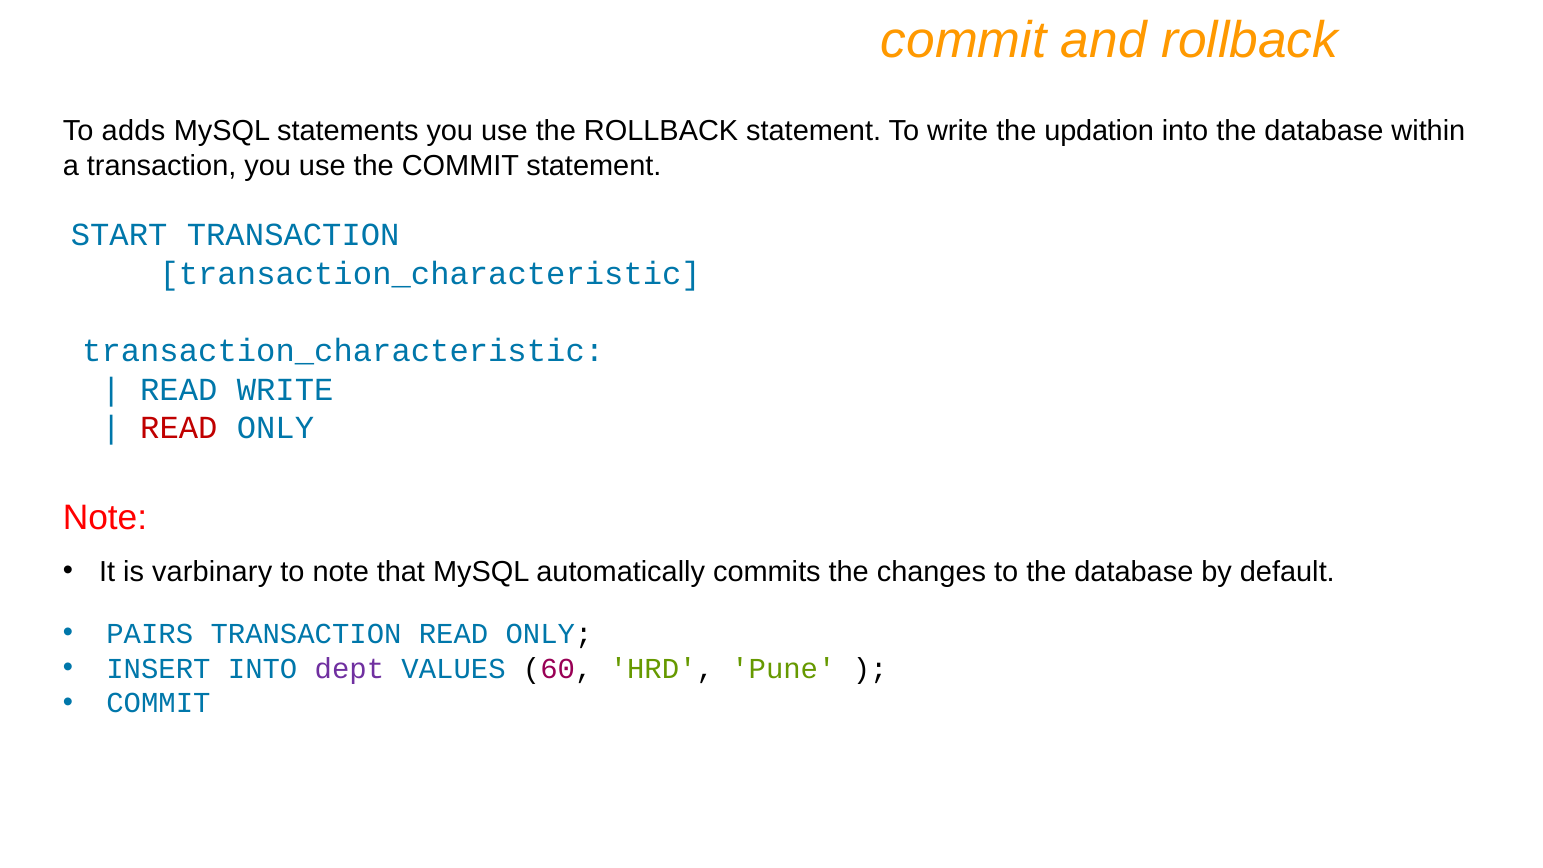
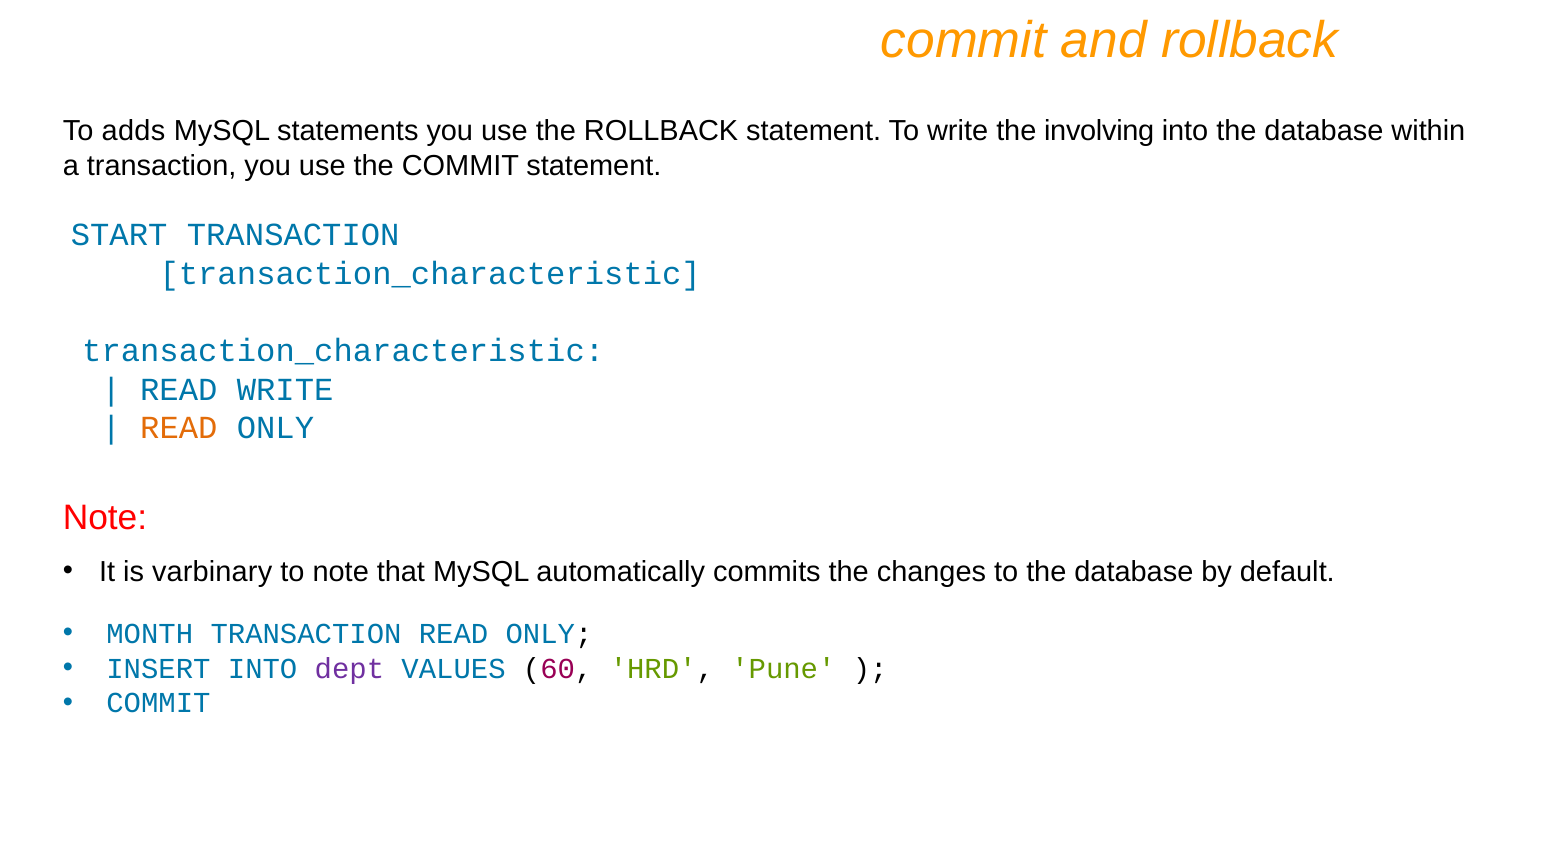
updation: updation -> involving (1099, 131)
READ colour: red -> orange (179, 428)
PAIRS: PAIRS -> MONTH (150, 634)
